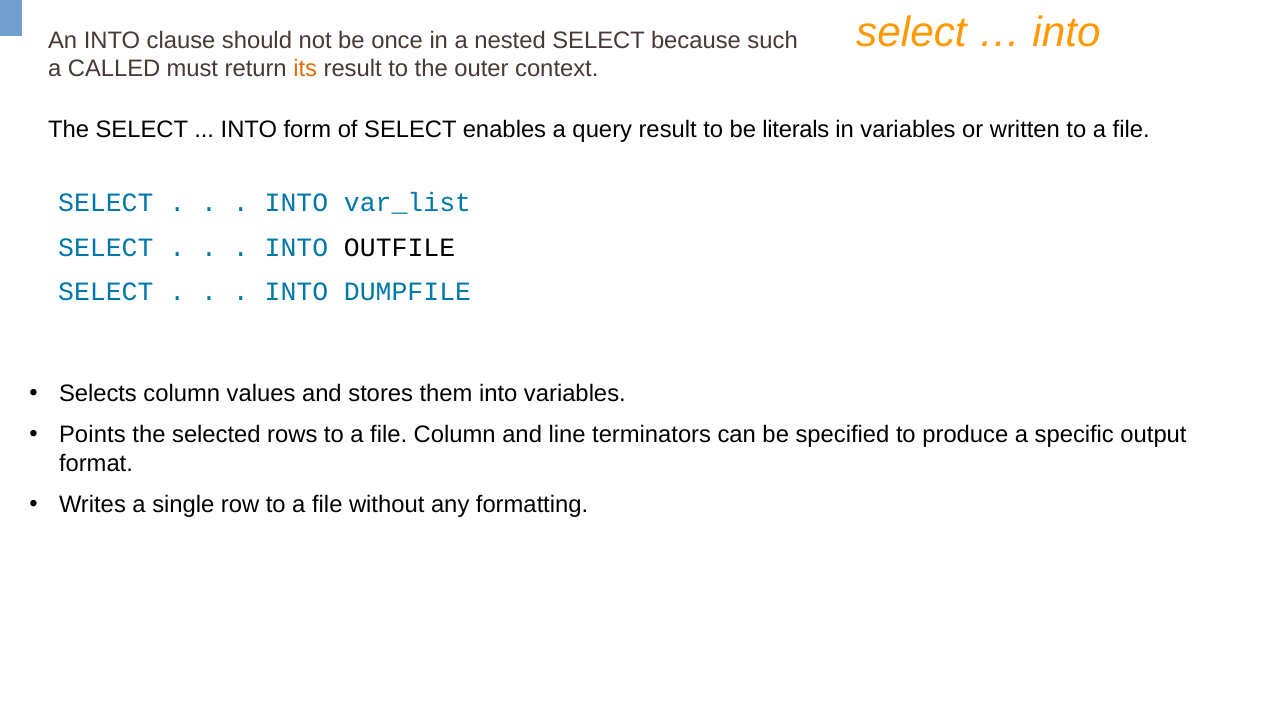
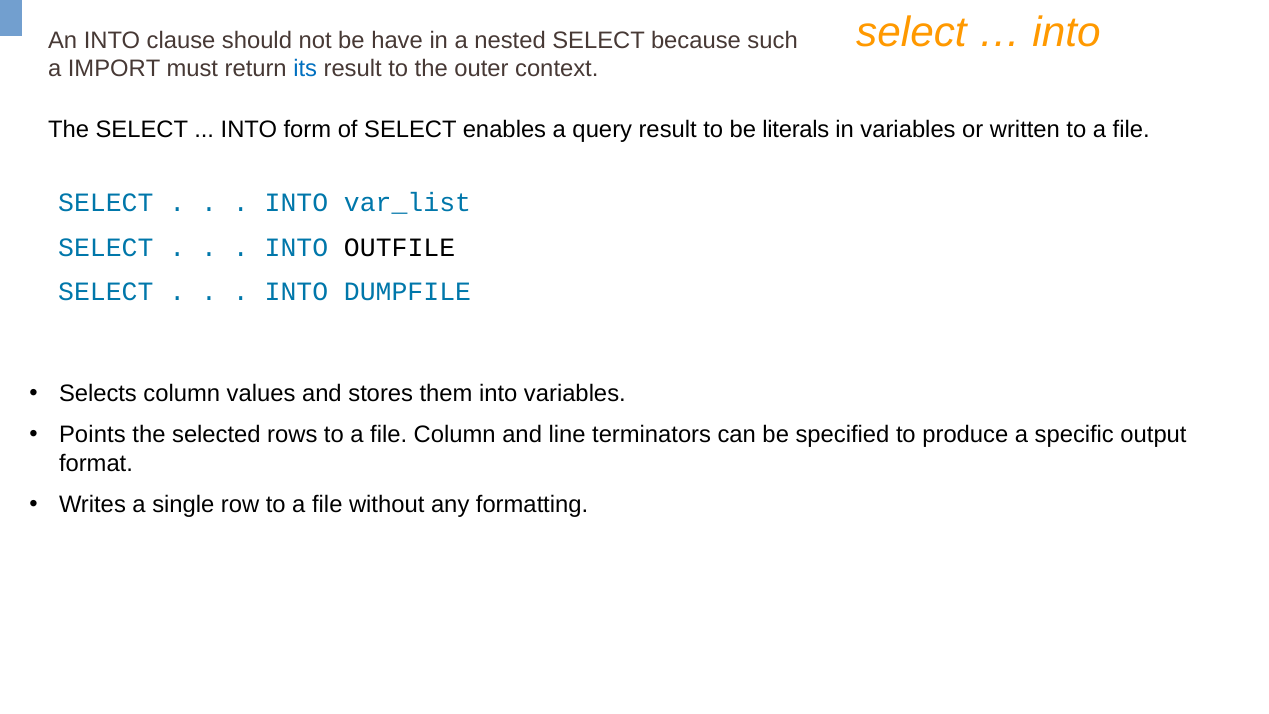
once: once -> have (397, 41)
CALLED: CALLED -> IMPORT (114, 69)
its colour: orange -> blue (305, 69)
